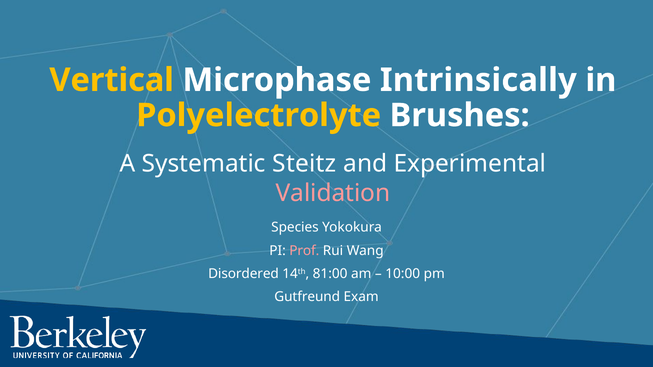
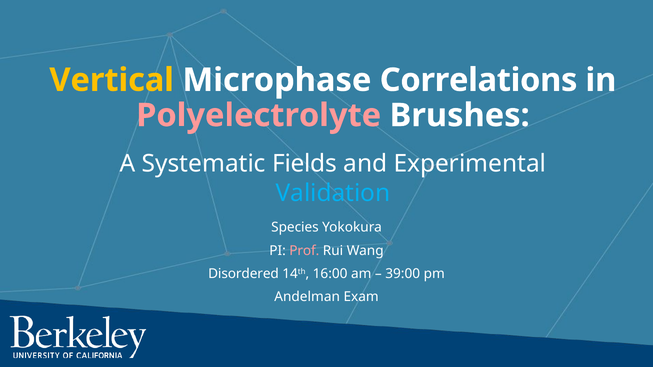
Intrinsically: Intrinsically -> Correlations (479, 80)
Polyelectrolyte colour: yellow -> pink (259, 115)
Steitz: Steitz -> Fields (305, 164)
Validation colour: pink -> light blue (333, 193)
81:00: 81:00 -> 16:00 (330, 274)
10:00: 10:00 -> 39:00 (403, 274)
Gutfreund: Gutfreund -> Andelman (307, 297)
